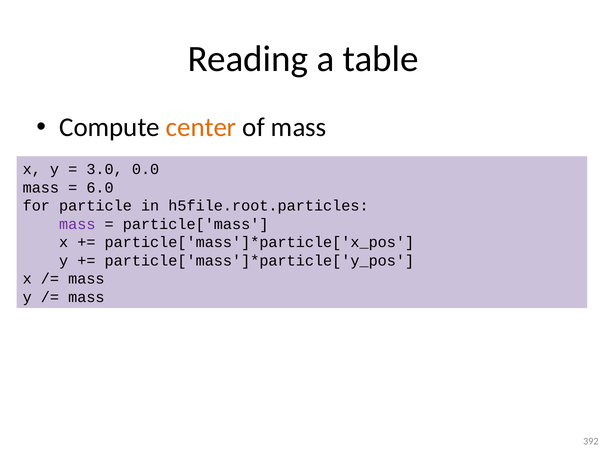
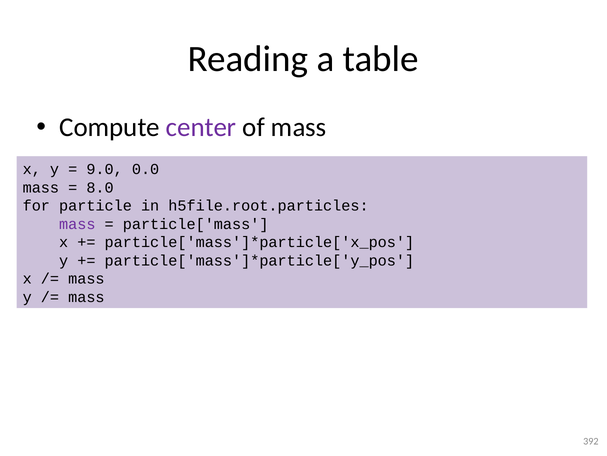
center colour: orange -> purple (201, 127)
3.0: 3.0 -> 9.0 (105, 169)
6.0: 6.0 -> 8.0 (100, 187)
